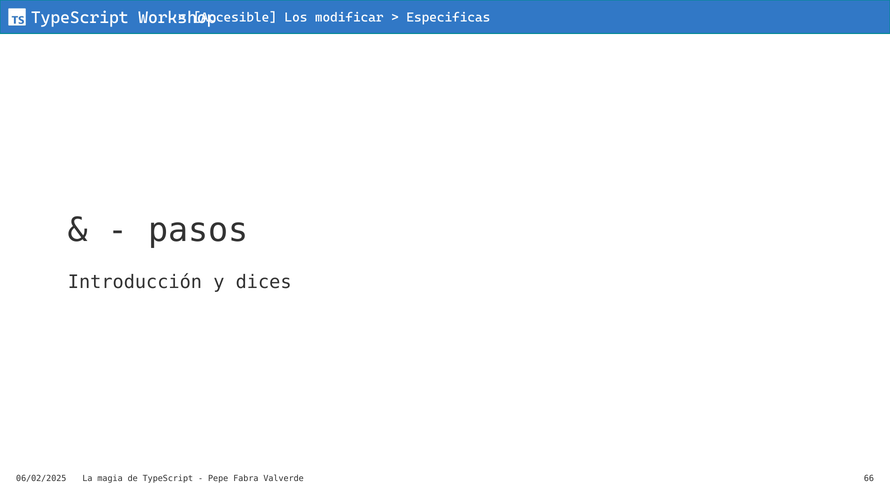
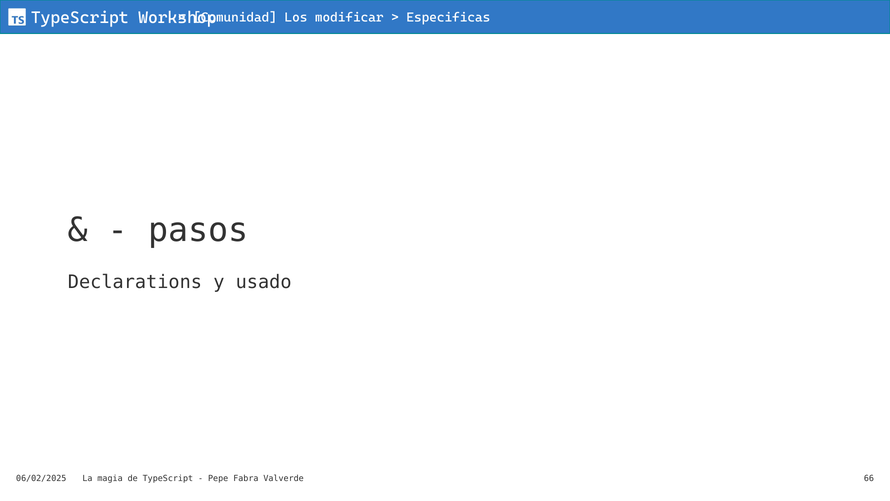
Accesible: Accesible -> Comunidad (235, 17)
Introducción: Introducción -> Declarations (135, 282)
dices: dices -> usado (264, 282)
